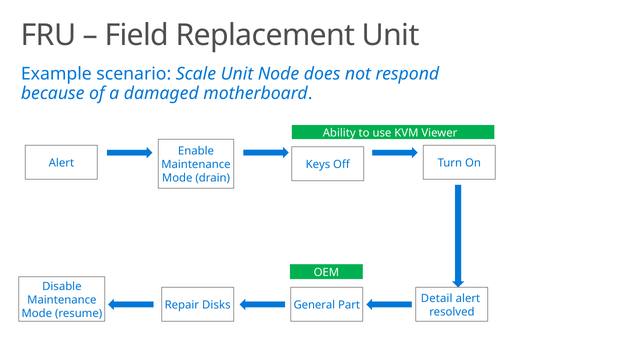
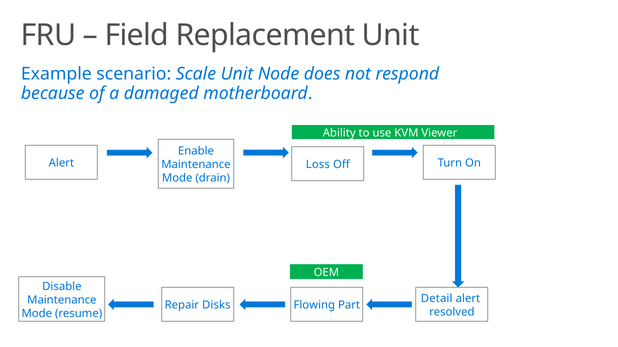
Keys: Keys -> Loss (318, 165)
General: General -> Flowing (314, 306)
